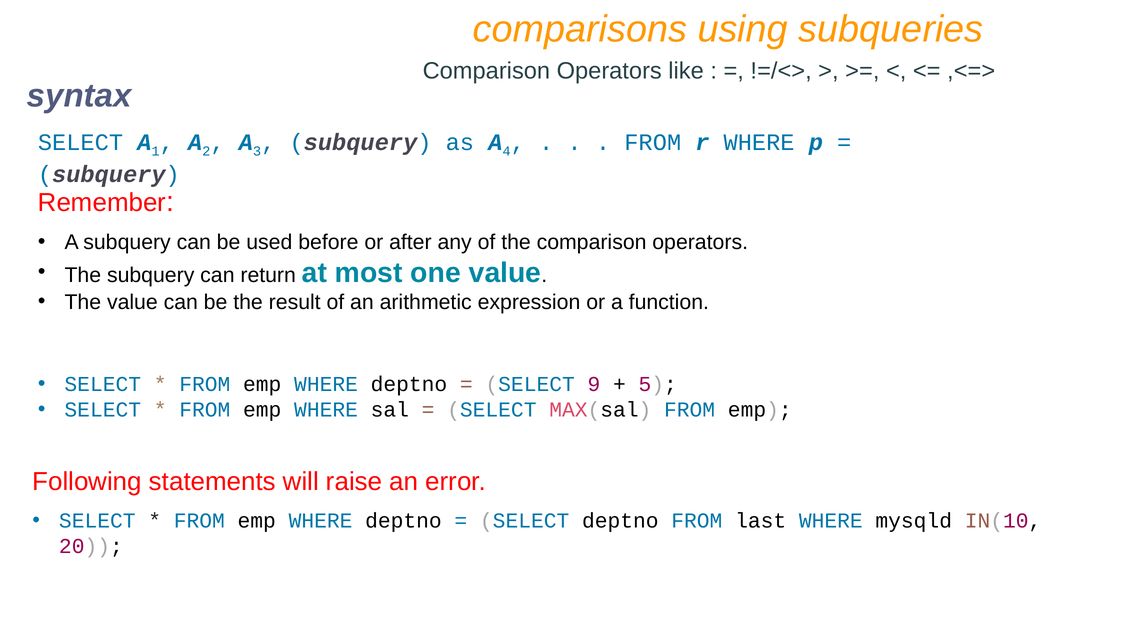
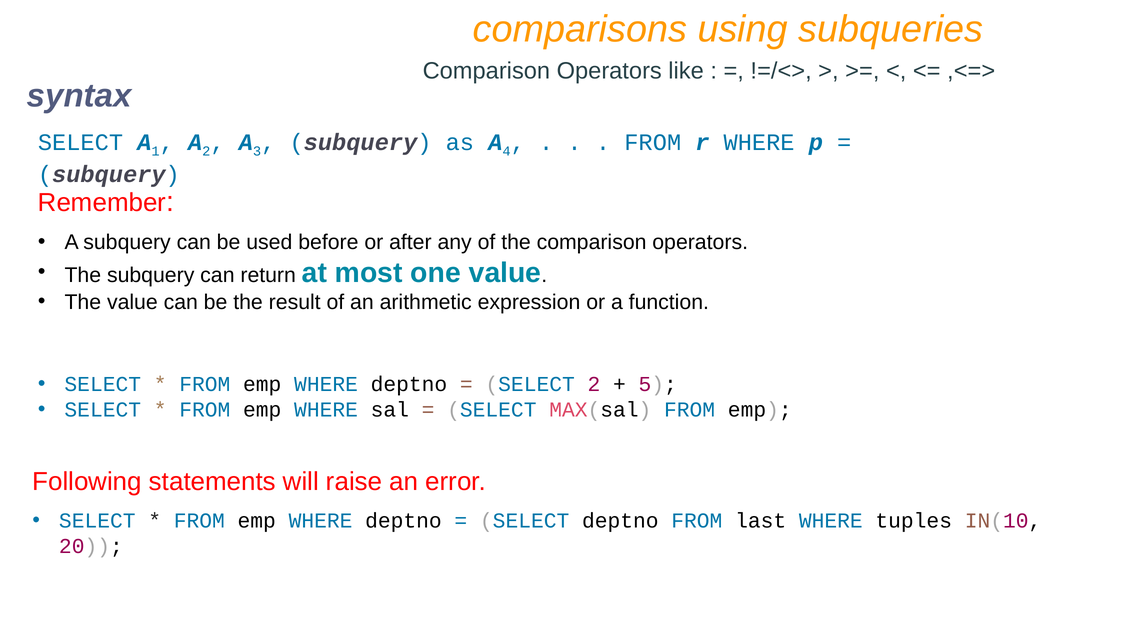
SELECT 9: 9 -> 2 (594, 384)
mysqld: mysqld -> tuples (914, 521)
